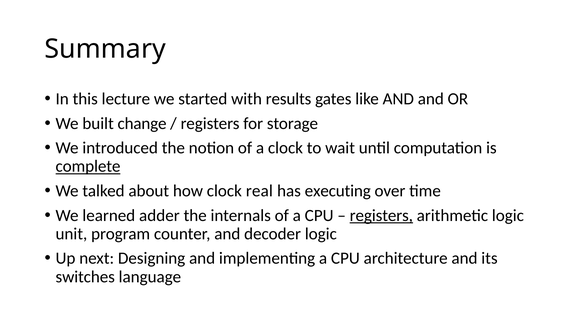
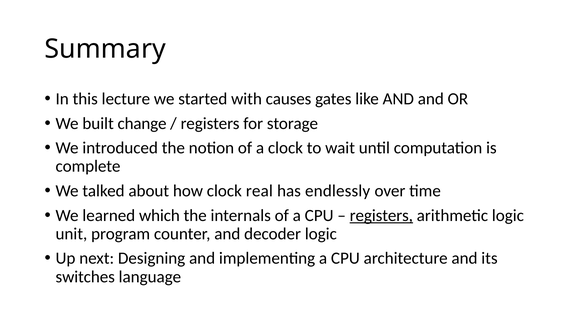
results: results -> causes (289, 99)
complete underline: present -> none (88, 166)
executing: executing -> endlessly (338, 191)
adder: adder -> which (159, 215)
